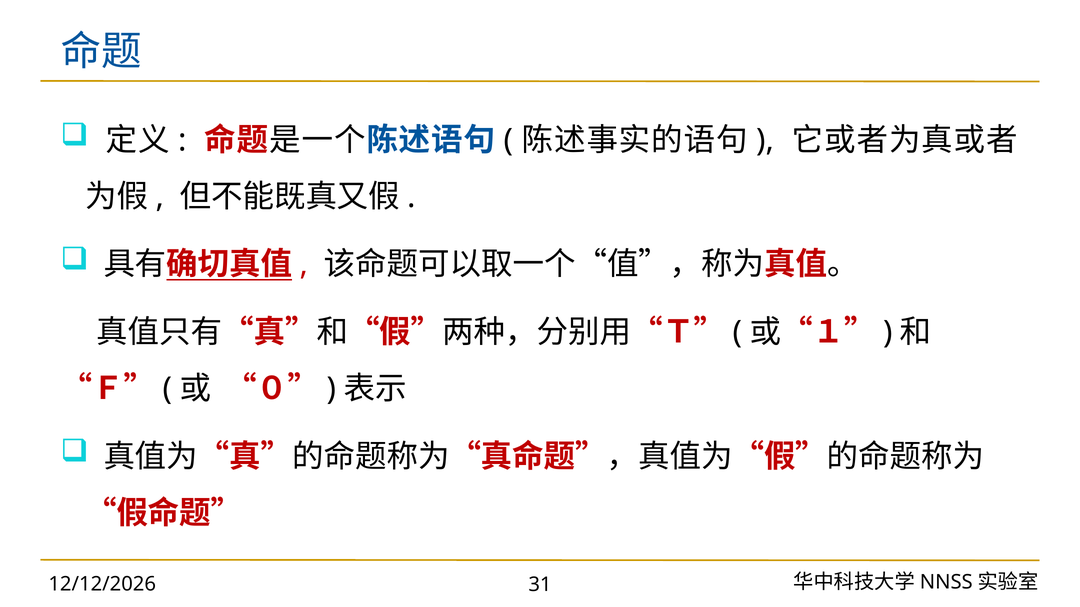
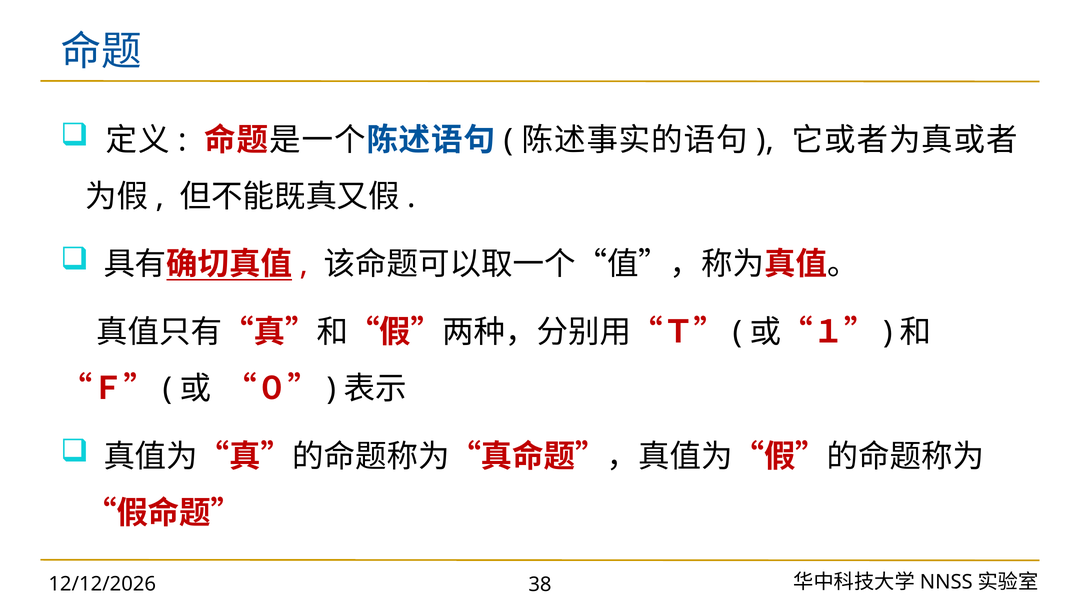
31: 31 -> 38 (540, 585)
